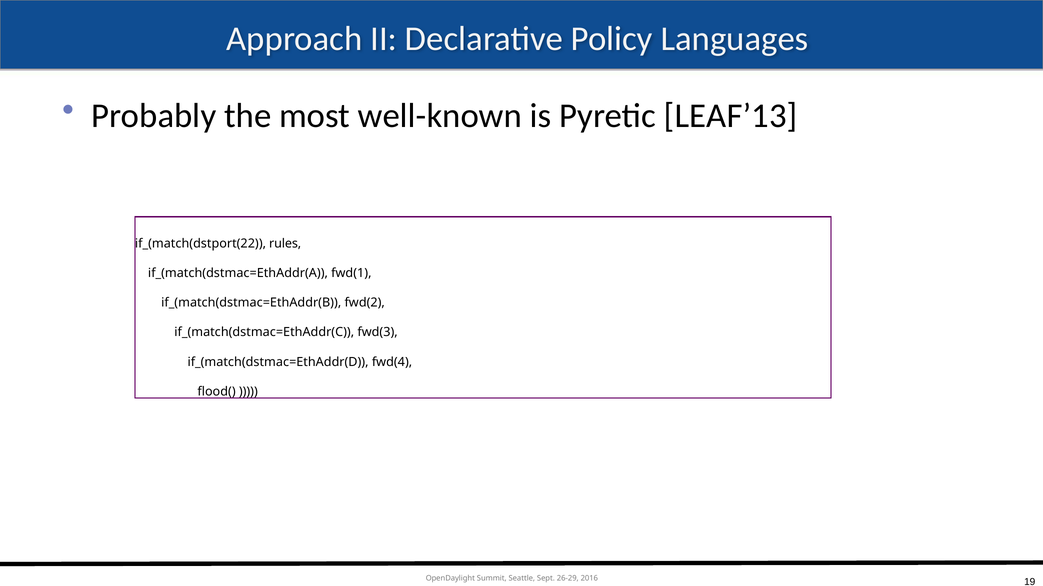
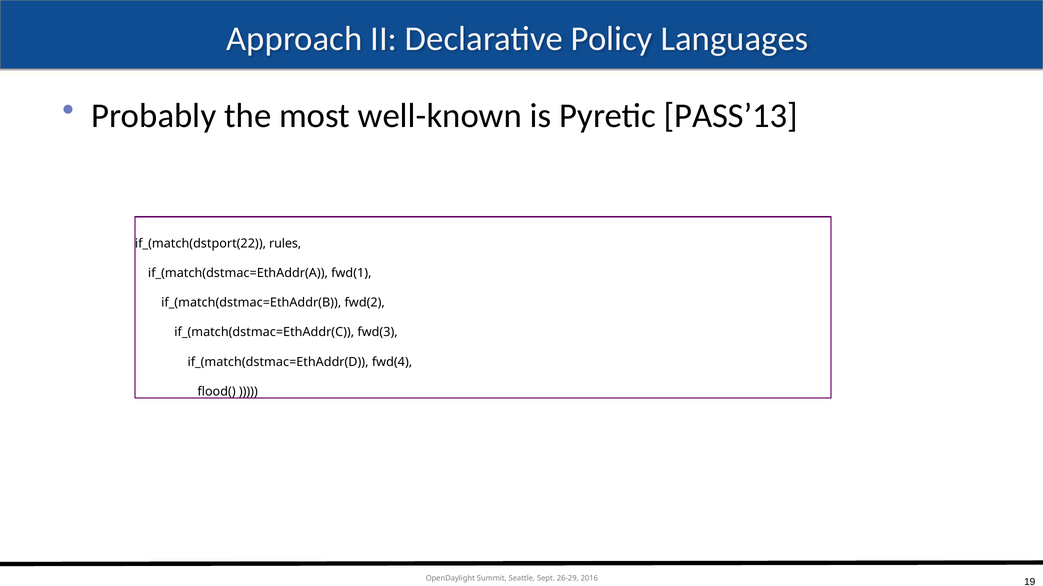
LEAF’13: LEAF’13 -> PASS’13 (731, 116)
